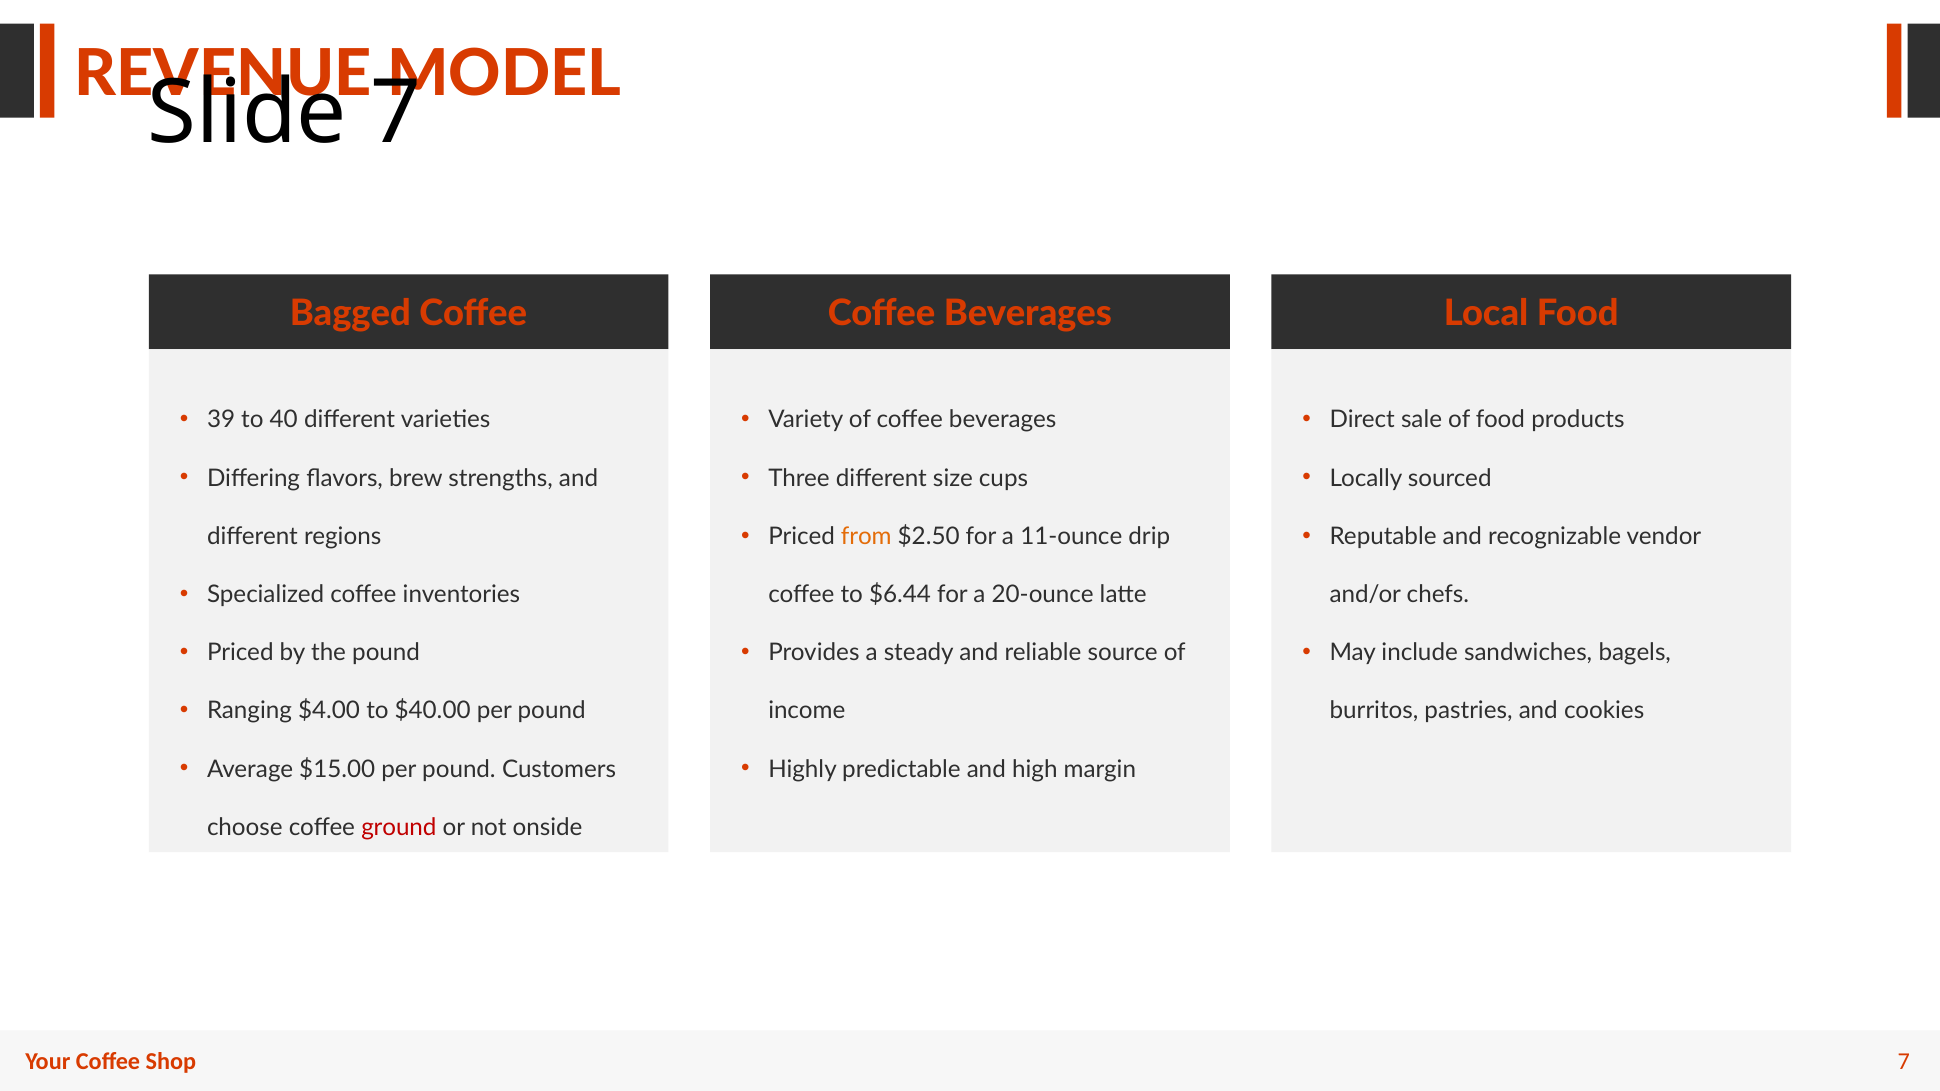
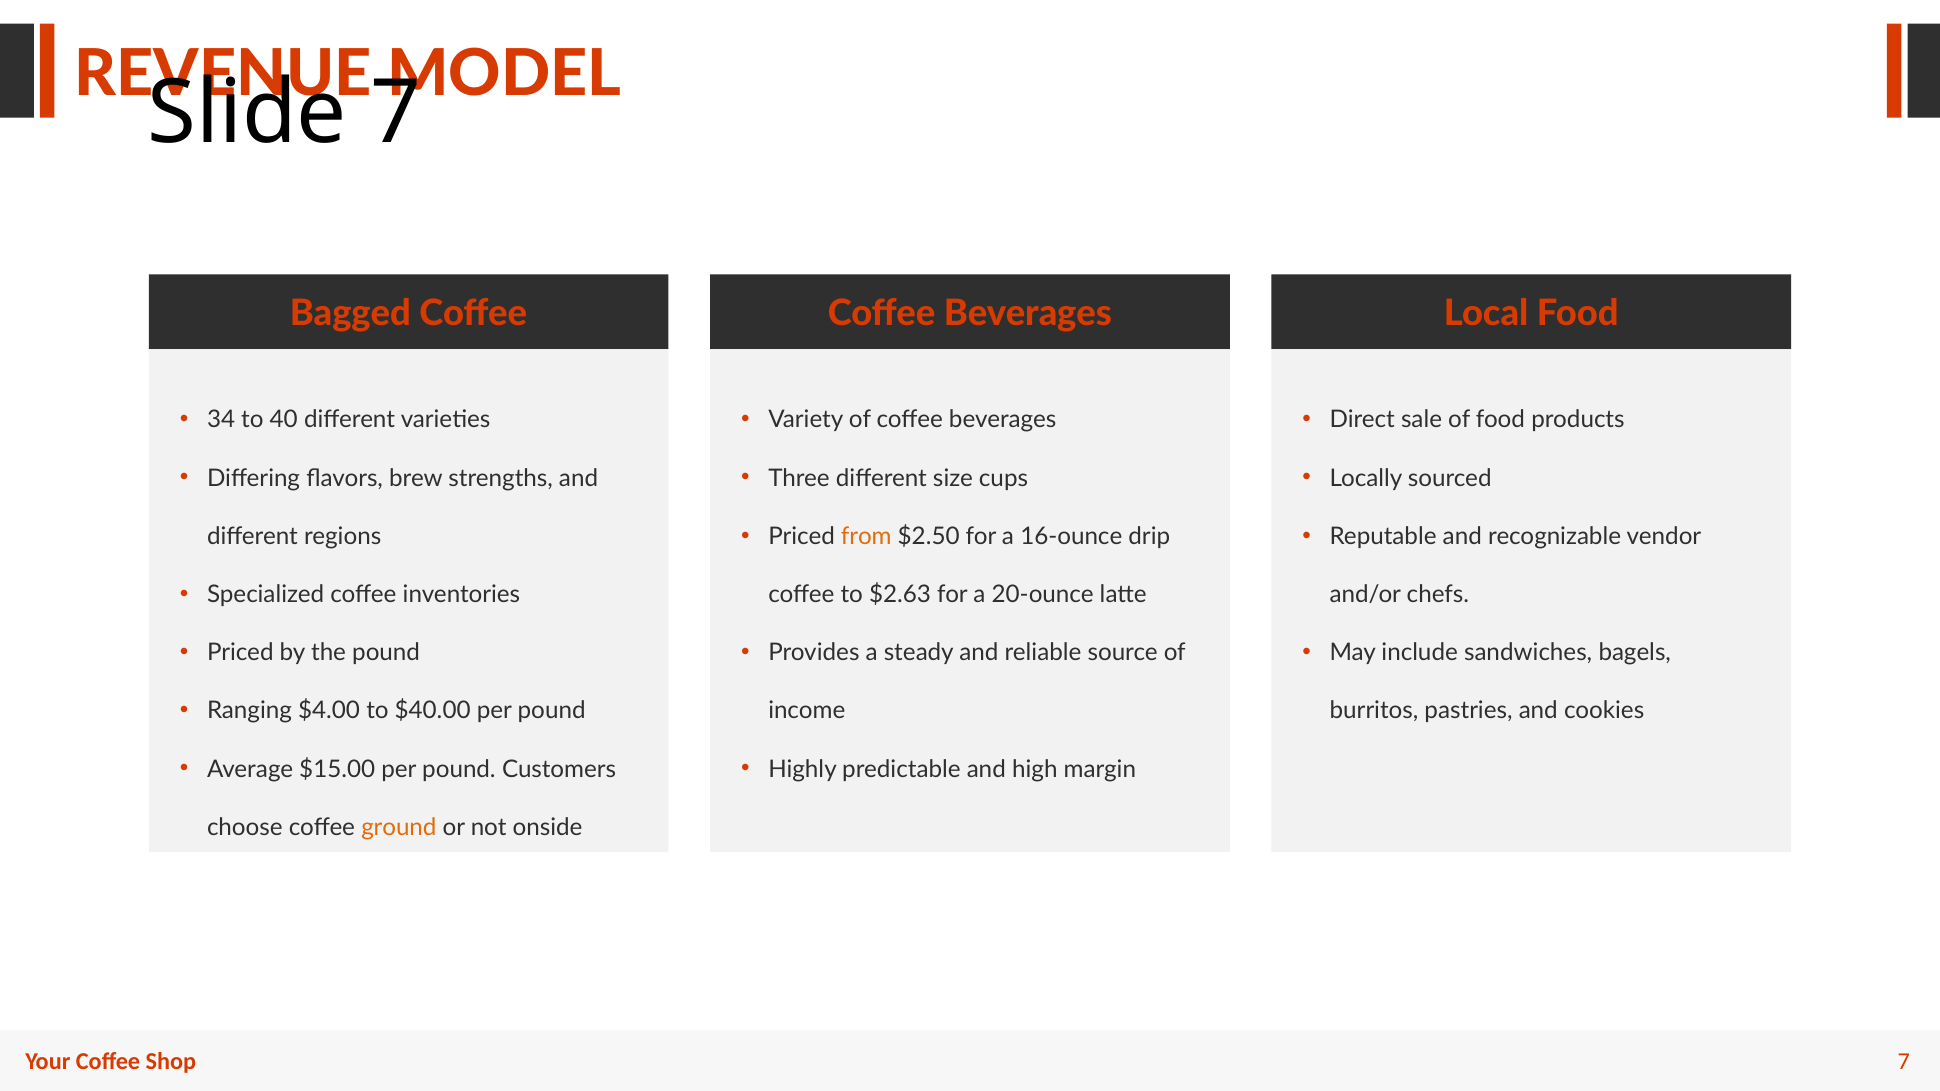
39: 39 -> 34 (221, 420)
11-ounce: 11-ounce -> 16-ounce (1071, 536)
$6.44: $6.44 -> $2.63 (900, 595)
ground colour: red -> orange (399, 827)
